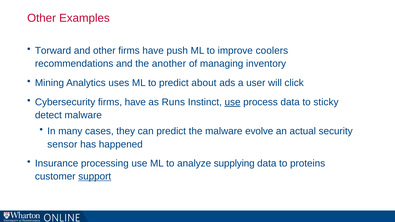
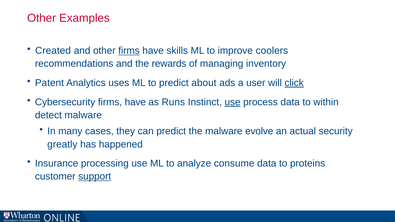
Torward: Torward -> Created (53, 51)
firms underline: none -> present (129, 51)
push: push -> skills (177, 51)
another: another -> rewards (169, 64)
Mining: Mining -> Patent (49, 83)
click underline: none -> present (294, 83)
sticky: sticky -> within (326, 102)
sensor: sensor -> greatly (62, 144)
supplying: supplying -> consume (234, 164)
